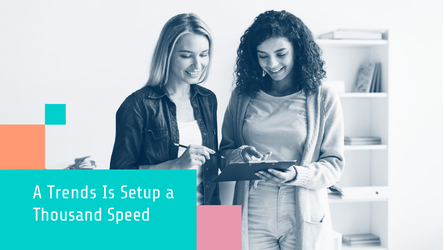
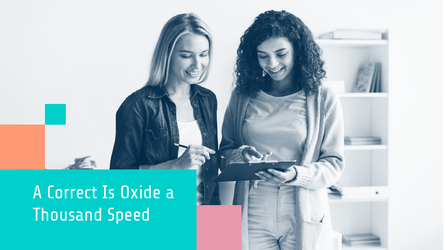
Trends: Trends -> Correct (72, 193)
Setup: Setup -> Oxide (141, 193)
